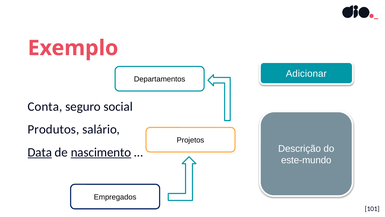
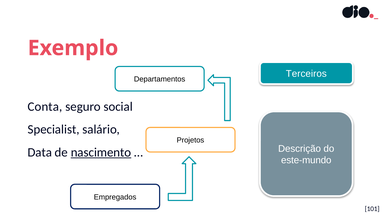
Adicionar: Adicionar -> Terceiros (306, 74)
Produtos: Produtos -> Specialist (54, 129)
Data underline: present -> none (40, 152)
